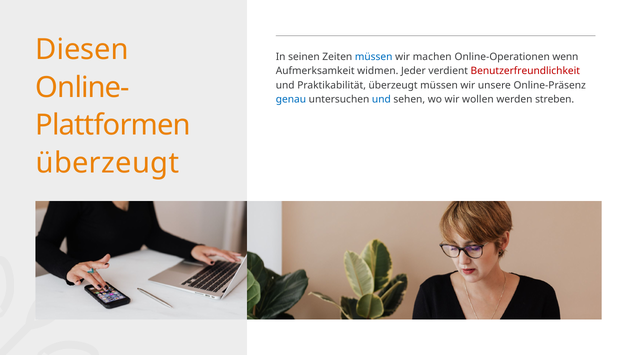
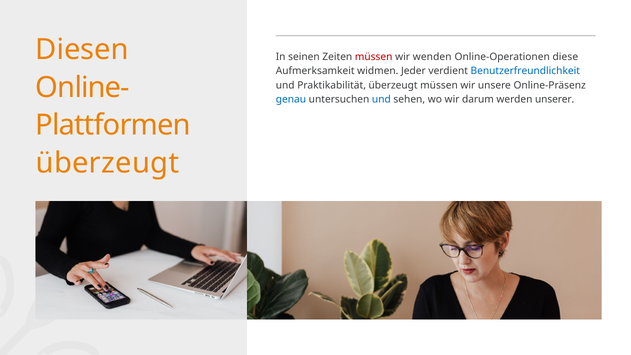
müssen colour: blue -> red (374, 57)
machen: machen -> wenden (432, 57)
wenn: wenn -> diese (565, 57)
Benutzerfreundlichkeit colour: red -> blue (525, 71)
wollen: wollen -> darum (478, 100)
streben: streben -> unserer (555, 100)
